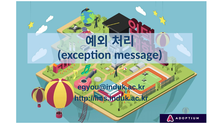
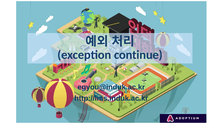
message: message -> continue (138, 55)
